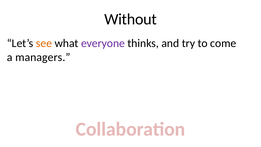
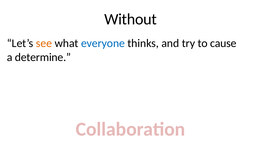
everyone colour: purple -> blue (103, 43)
come: come -> cause (223, 43)
managers: managers -> determine (43, 57)
